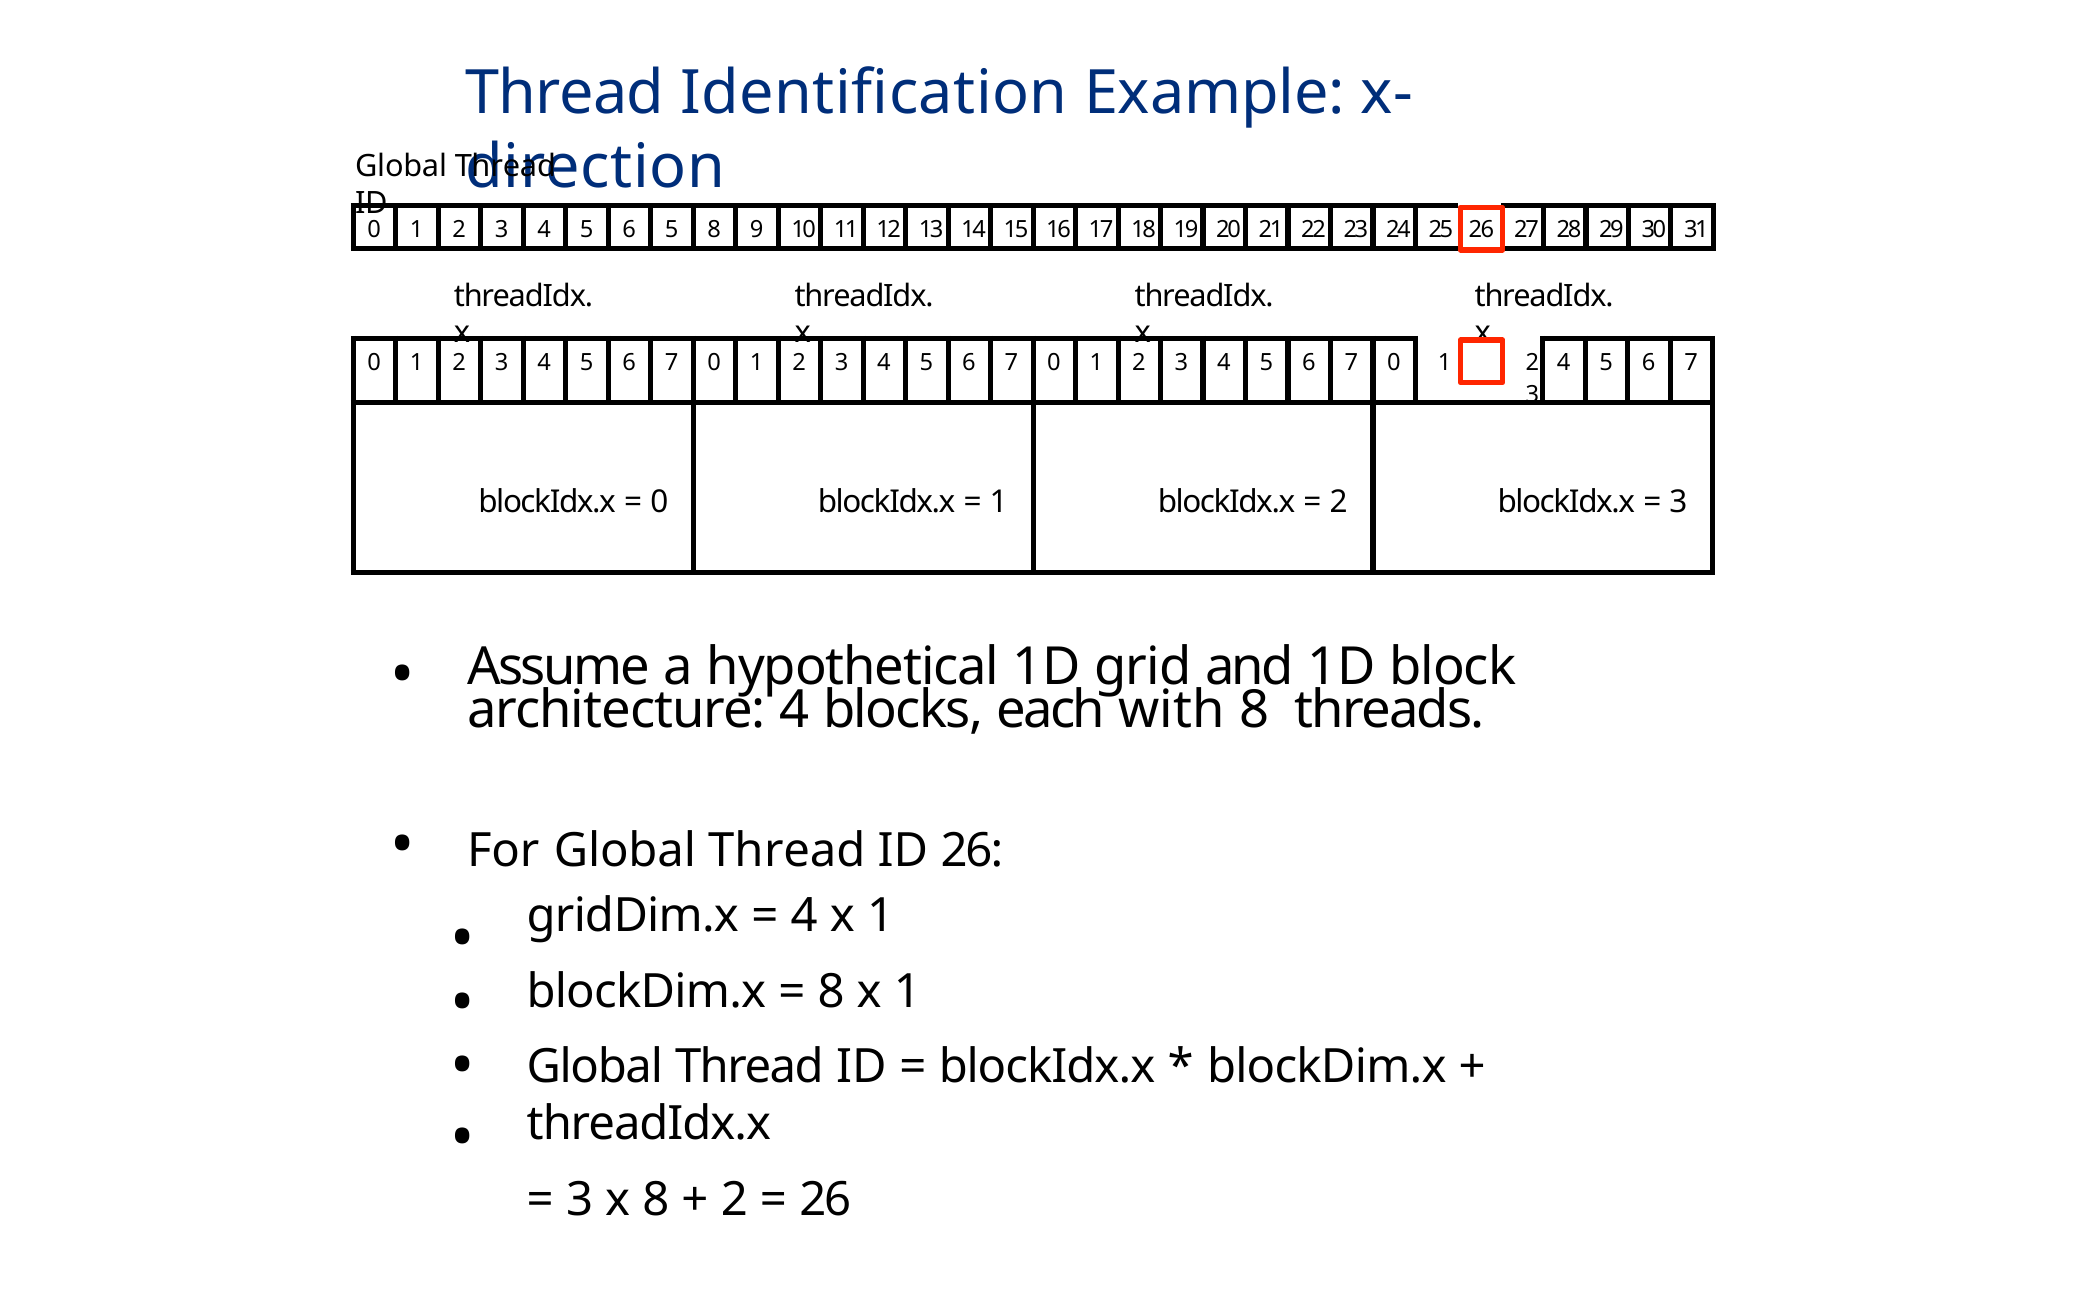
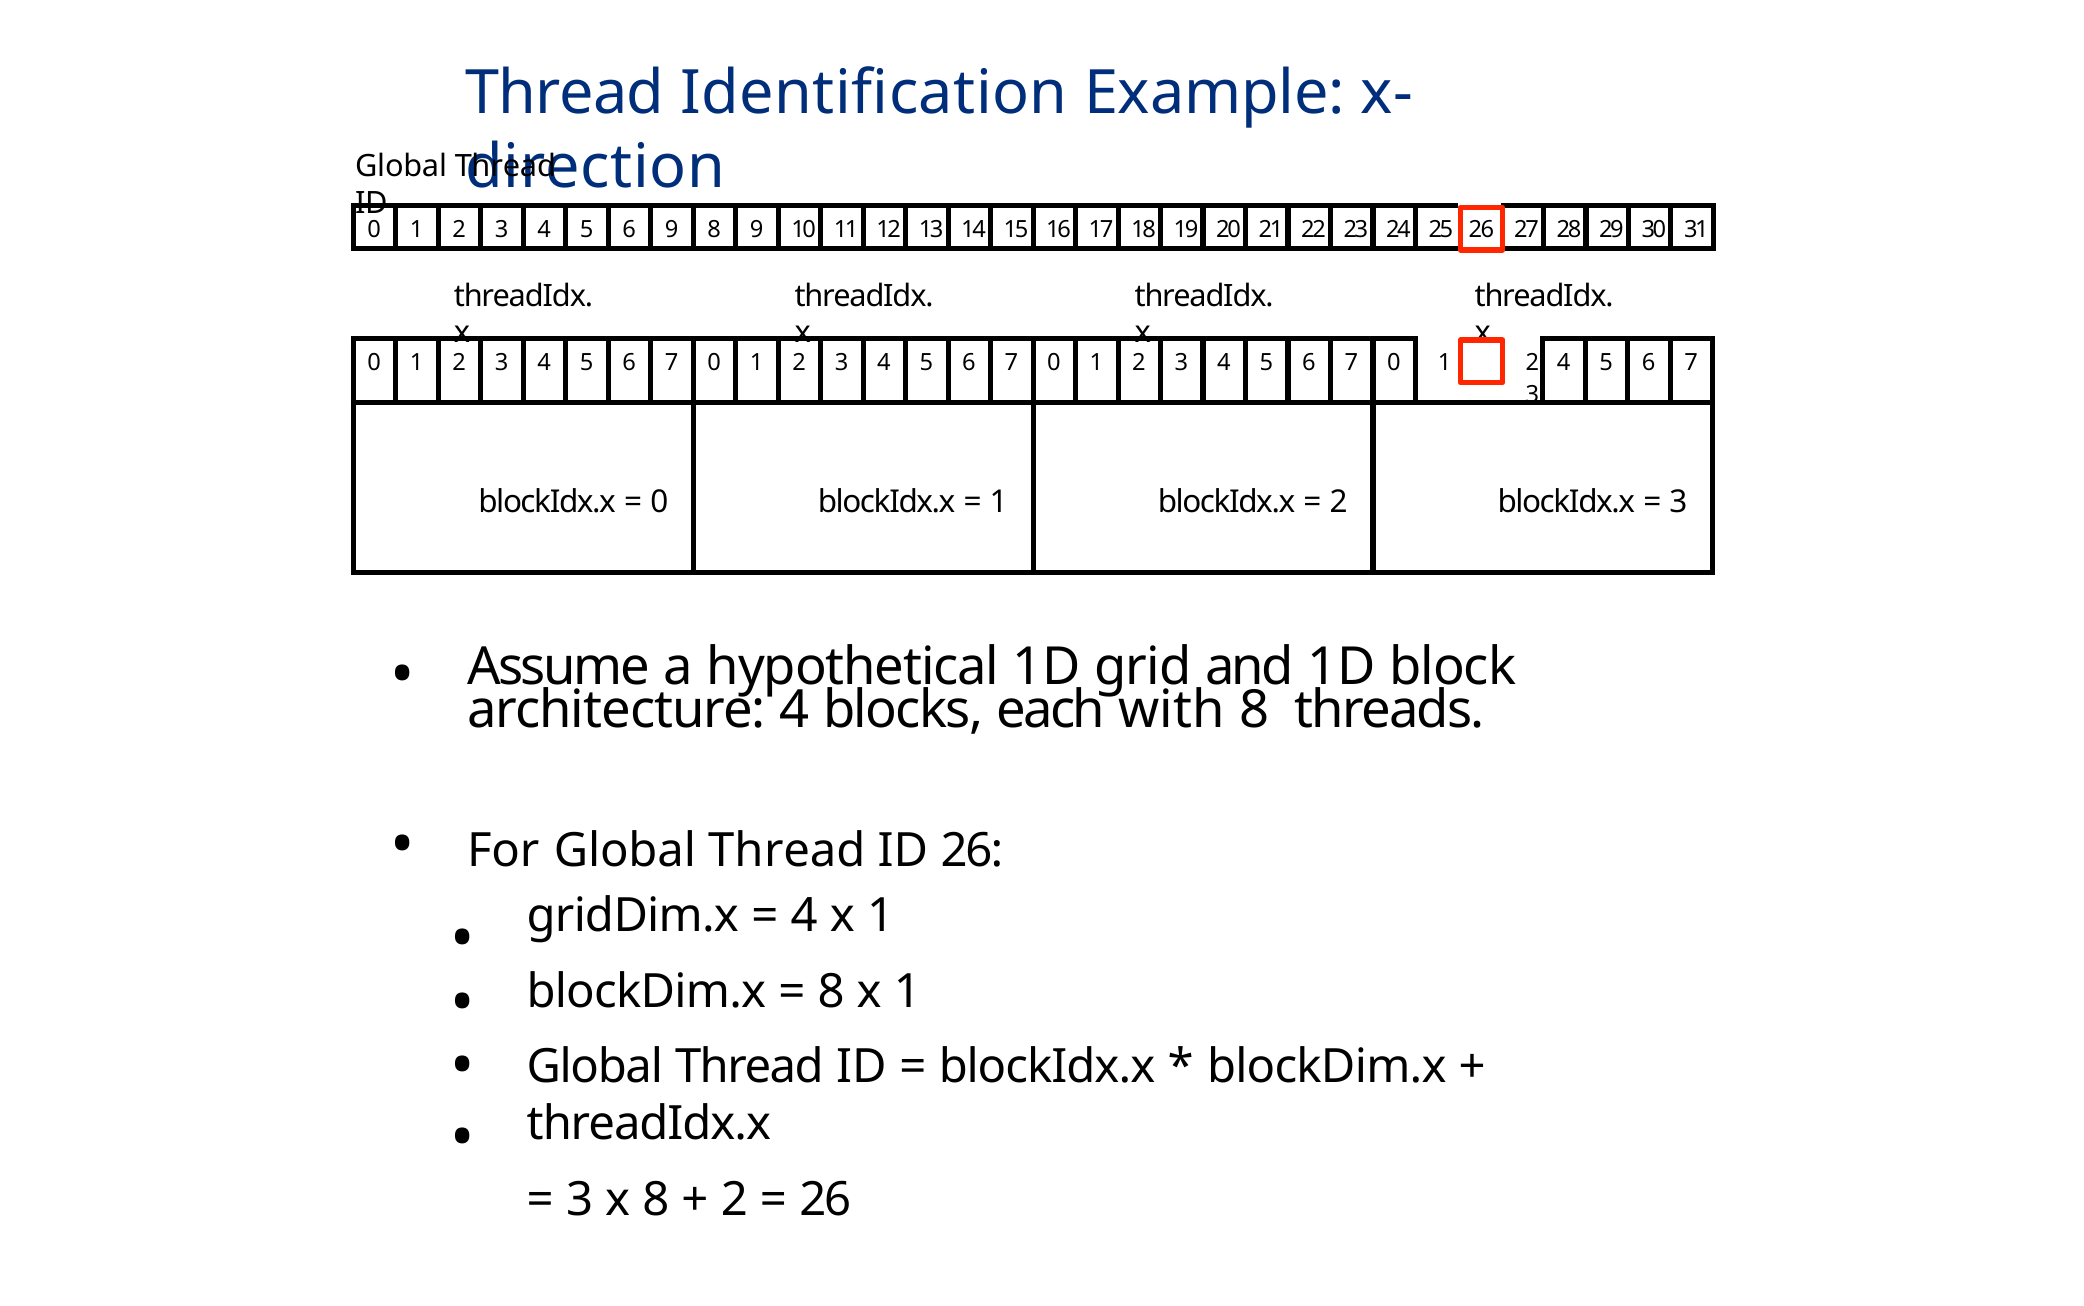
6 5: 5 -> 9 (672, 230)
